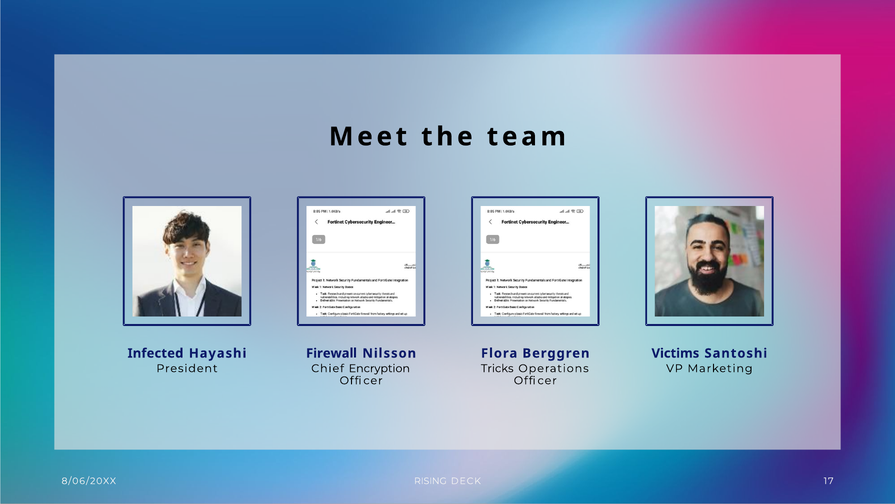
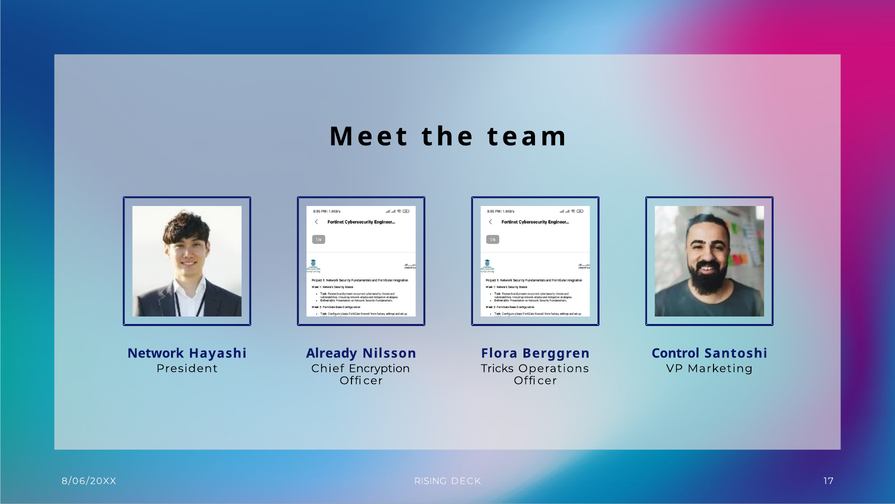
Infected: Infected -> Network (156, 353)
Firewall: Firewall -> Already (332, 353)
Victims: Victims -> Control (675, 353)
